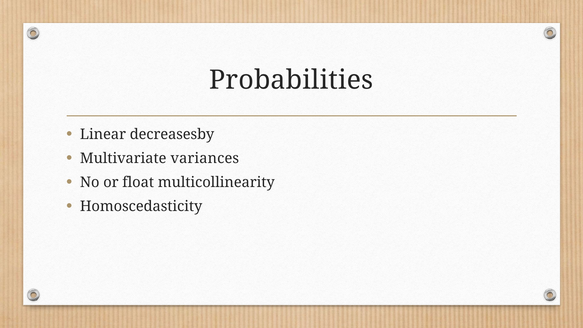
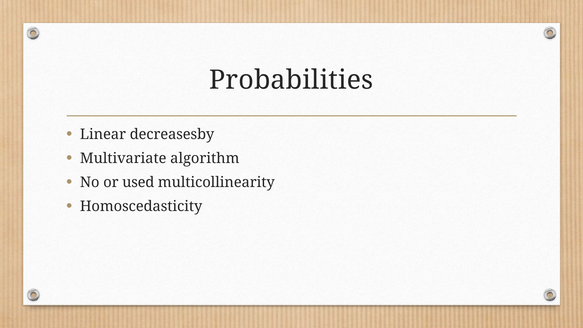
variances: variances -> algorithm (205, 158)
float: float -> used (138, 182)
